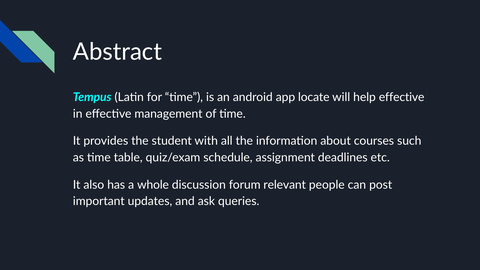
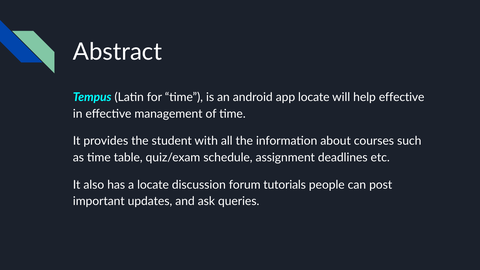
a whole: whole -> locate (153, 185)
relevant: relevant -> tutorials (285, 185)
